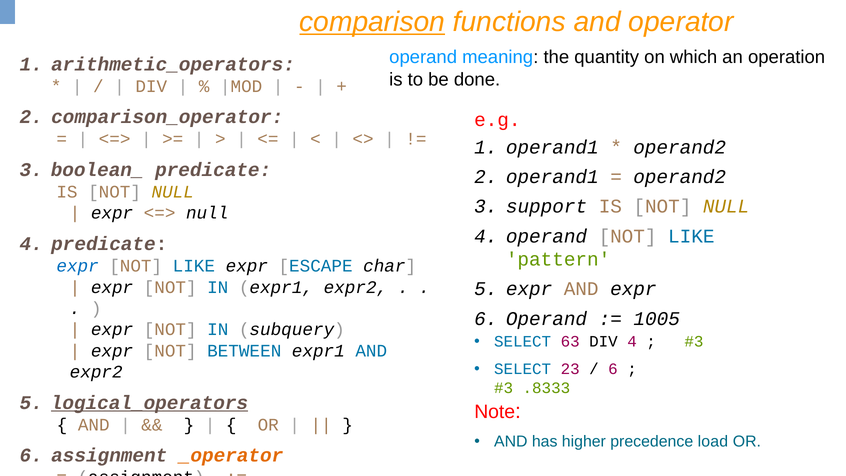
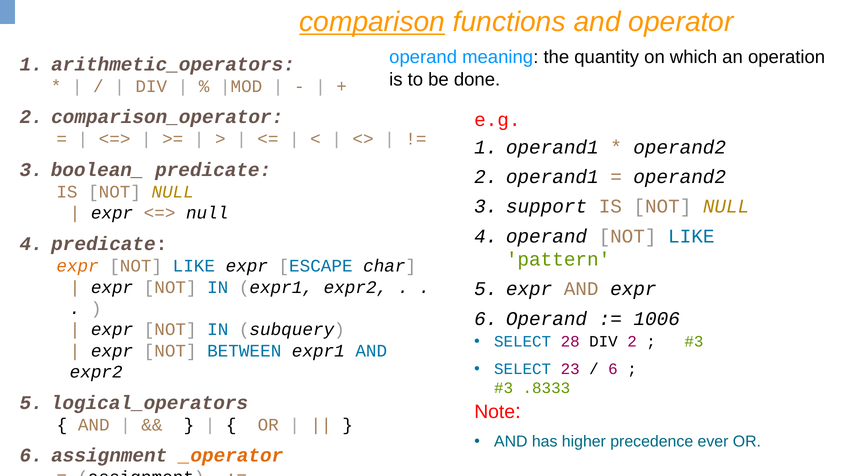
expr colour: blue -> orange (78, 266)
1005: 1005 -> 1006 (657, 319)
63: 63 -> 28 (570, 342)
DIV 4: 4 -> 2 (632, 342)
logical_operators underline: present -> none (149, 403)
load: load -> ever (713, 442)
